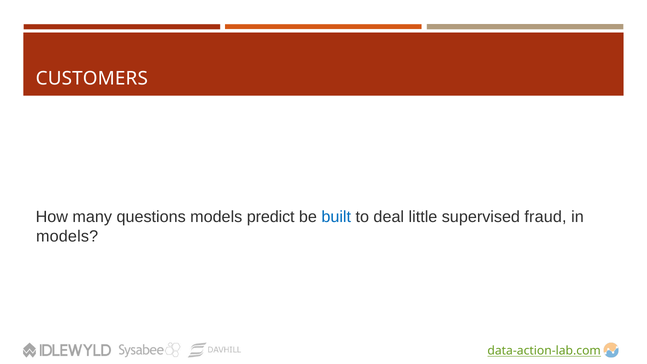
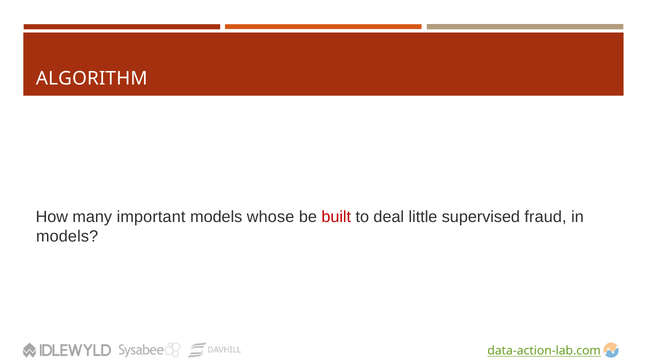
CUSTOMERS: CUSTOMERS -> ALGORITHM (92, 79)
questions: questions -> important (151, 217)
predict: predict -> whose (271, 217)
built colour: blue -> red (336, 217)
